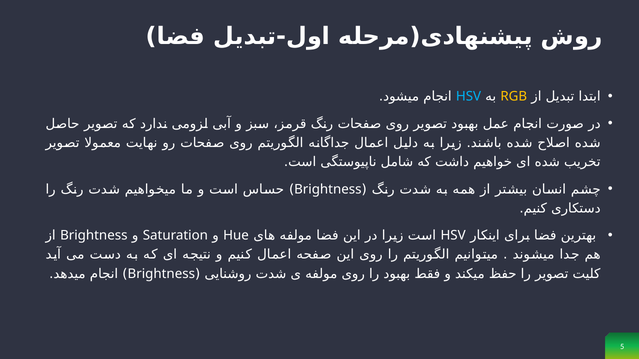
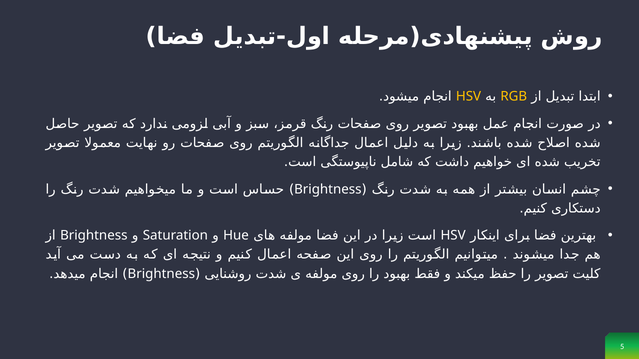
HSV colour: light blue -> yellow (468, 97)
